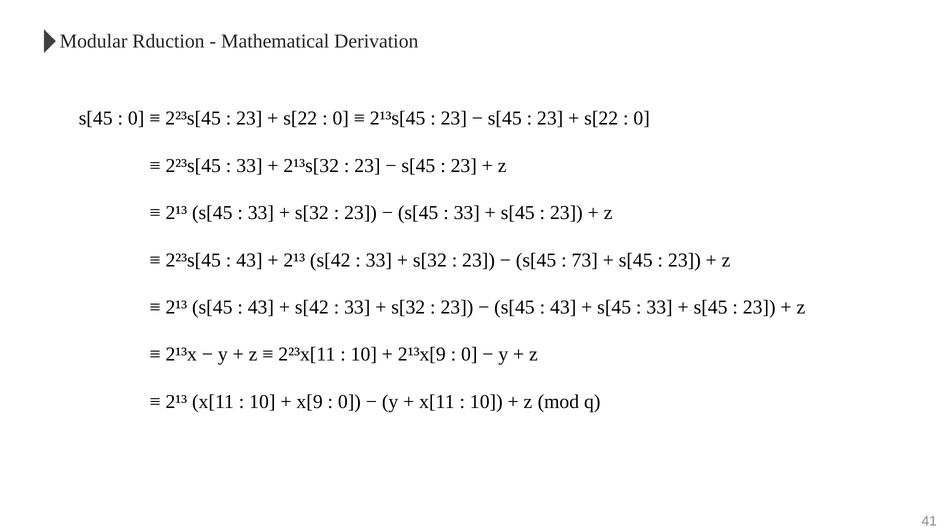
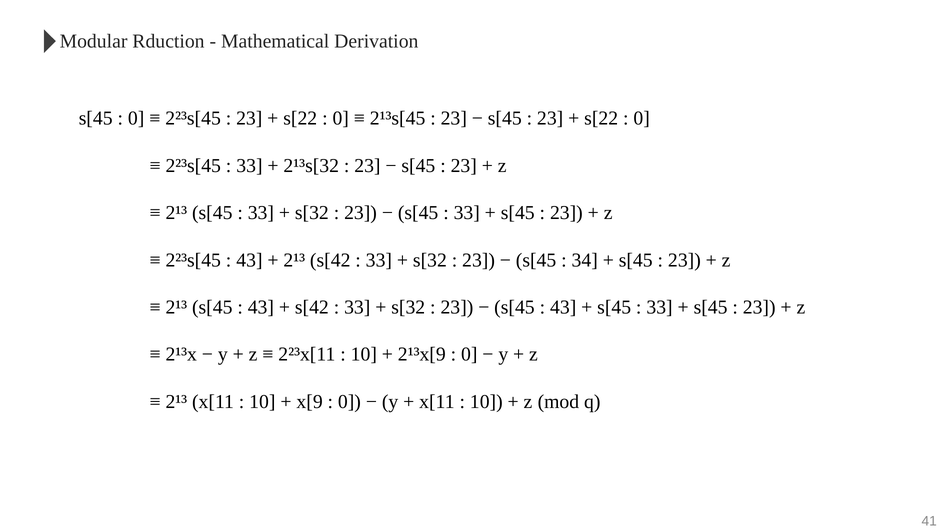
73: 73 -> 34 (585, 260)
